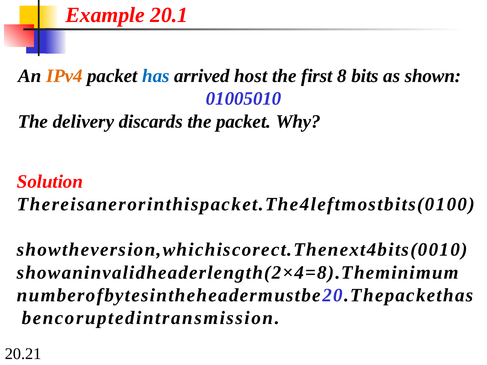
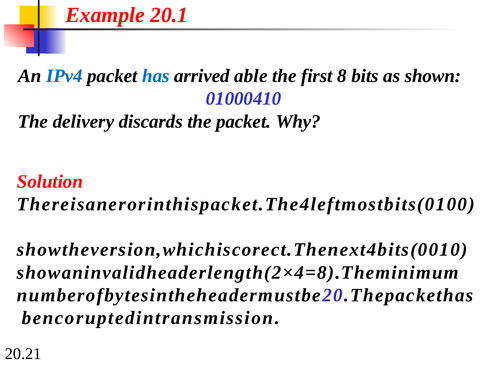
IPv4 colour: orange -> blue (64, 76)
host: host -> able (251, 76)
01005010: 01005010 -> 01000410 (244, 99)
